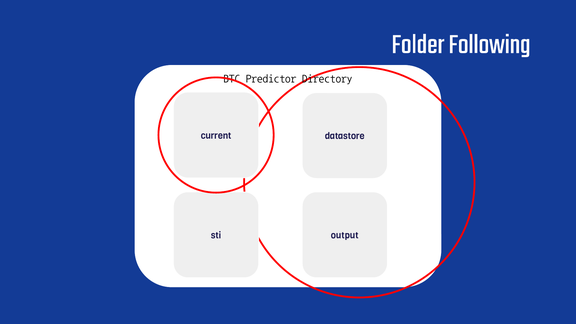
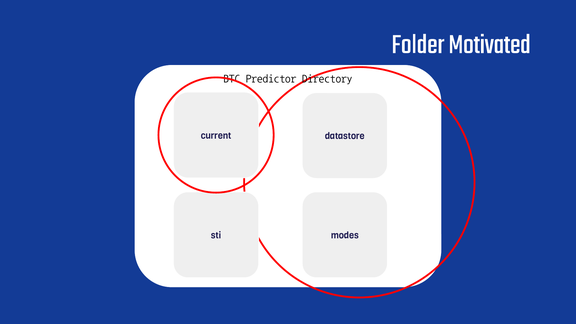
Following: Following -> Motivated (490, 44)
output: output -> modes (345, 235)
